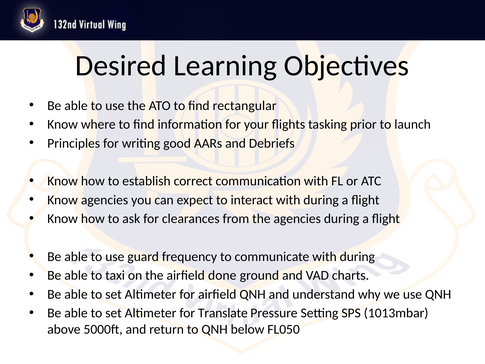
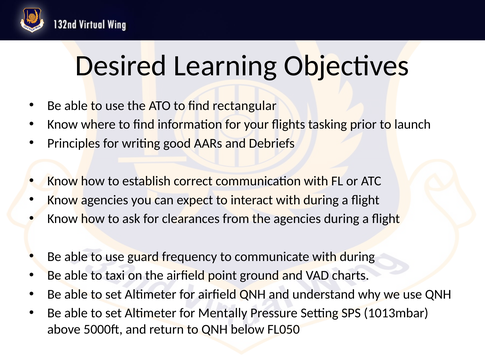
done: done -> point (222, 275)
Translate: Translate -> Mentally (223, 313)
